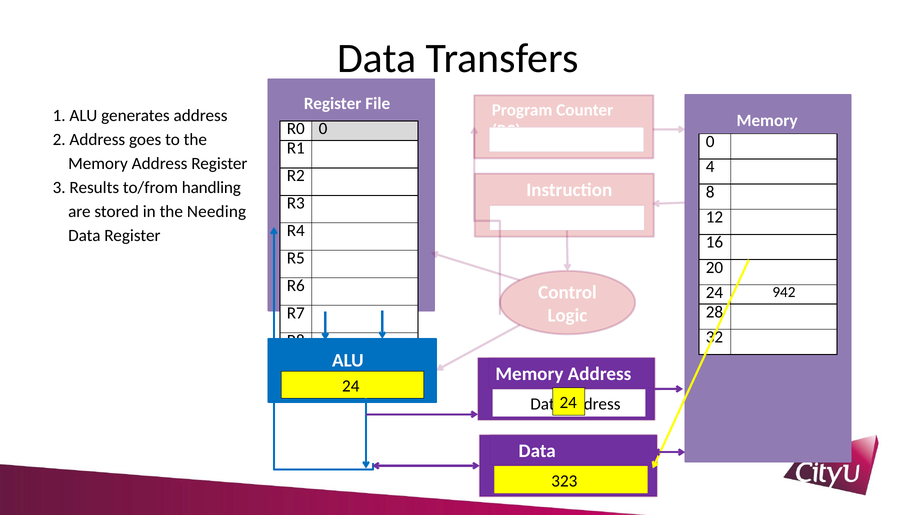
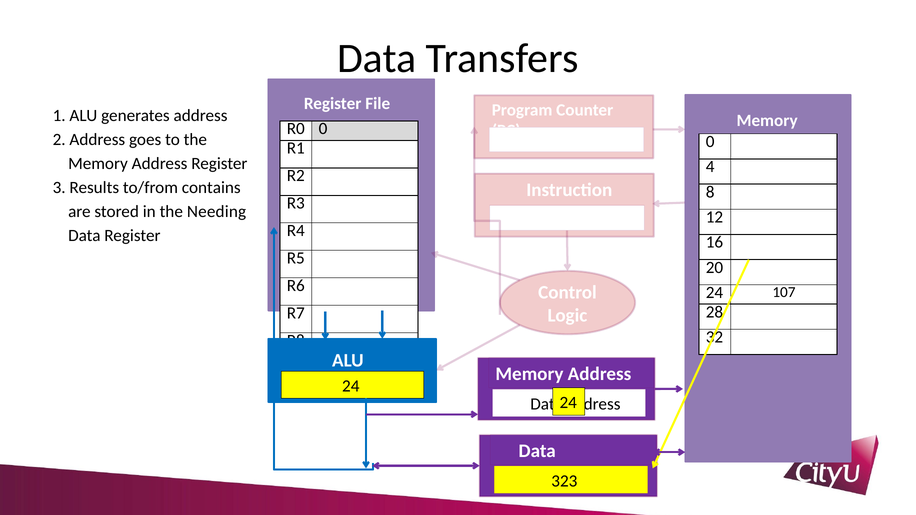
handling: handling -> contains (211, 188)
942: 942 -> 107 (784, 292)
